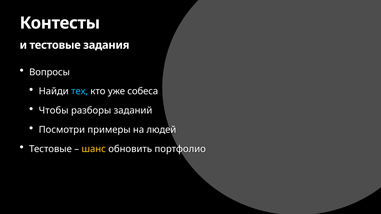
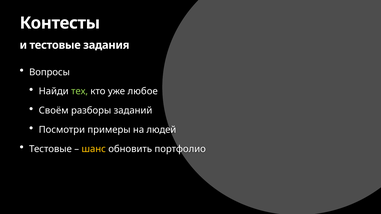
тех colour: light blue -> light green (80, 91)
собеса: собеса -> любое (143, 91)
Чтобы: Чтобы -> Своём (54, 111)
